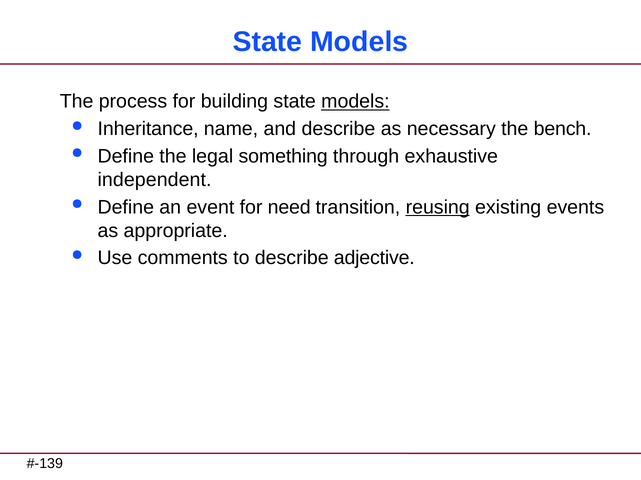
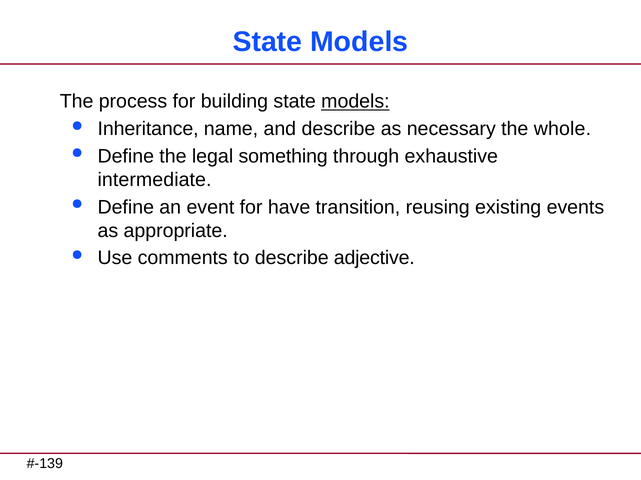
bench: bench -> whole (562, 129)
independent: independent -> intermediate (155, 180)
need: need -> have (289, 207)
reusing underline: present -> none (438, 207)
